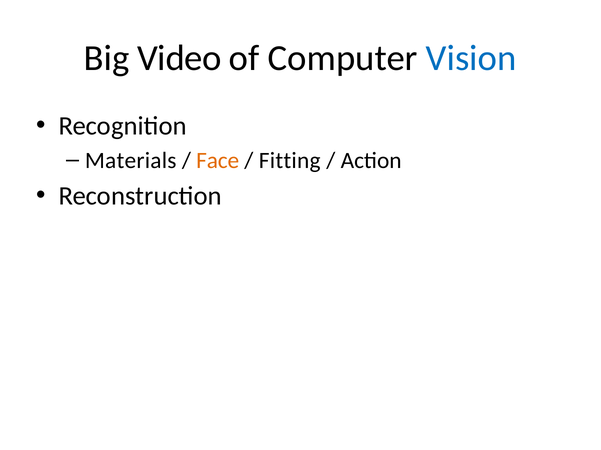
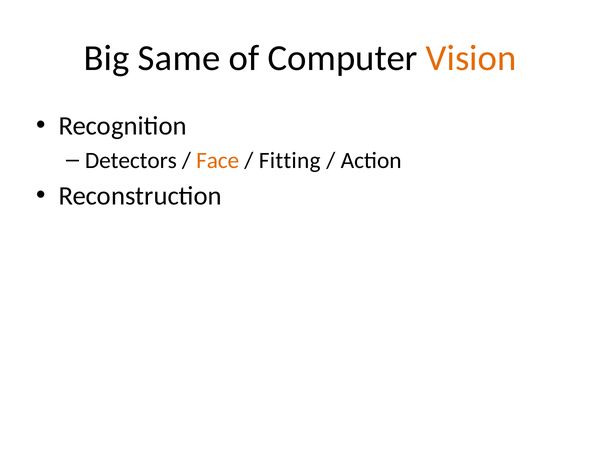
Video: Video -> Same (179, 58)
Vision colour: blue -> orange (471, 58)
Materials: Materials -> Detectors (131, 161)
